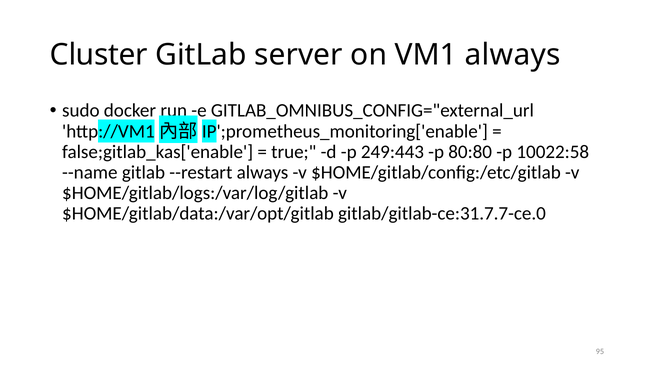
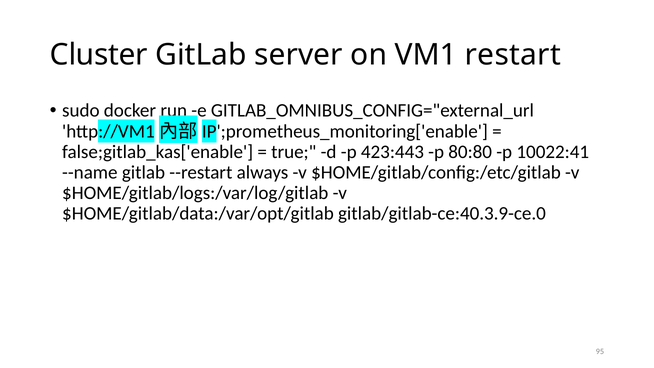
VM1 always: always -> restart (513, 55)
249:443: 249:443 -> 423:443 (392, 152)
10022:58: 10022:58 -> 10022:41 (553, 152)
gitlab/gitlab-ce:31.7.7-ce.0: gitlab/gitlab-ce:31.7.7-ce.0 -> gitlab/gitlab-ce:40.3.9-ce.0 (442, 214)
